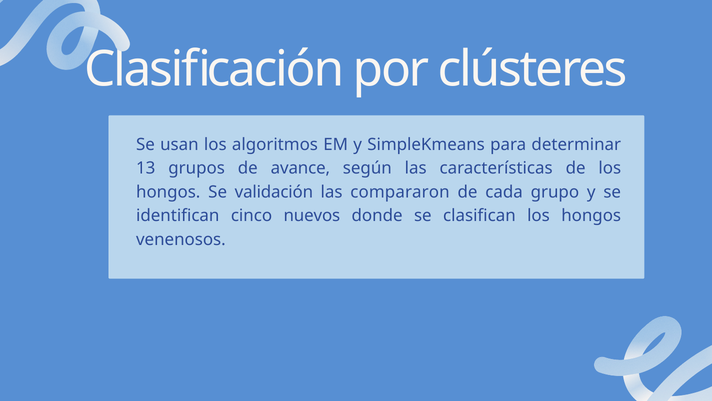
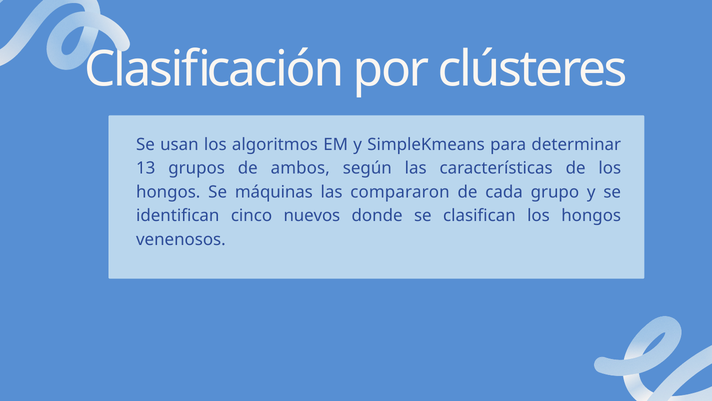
avance: avance -> ambos (300, 168)
validación: validación -> máquinas (274, 192)
